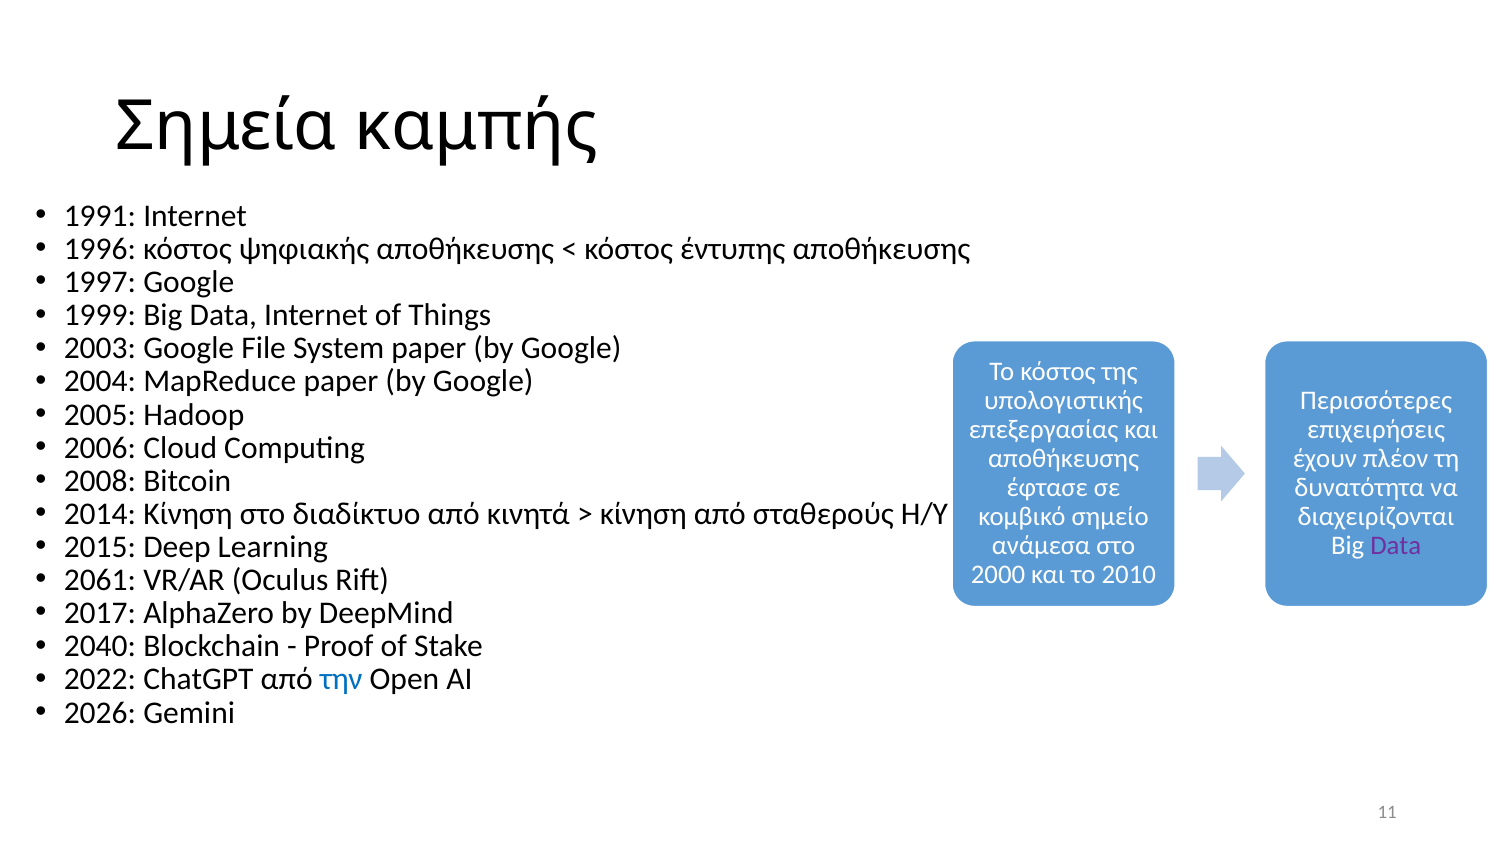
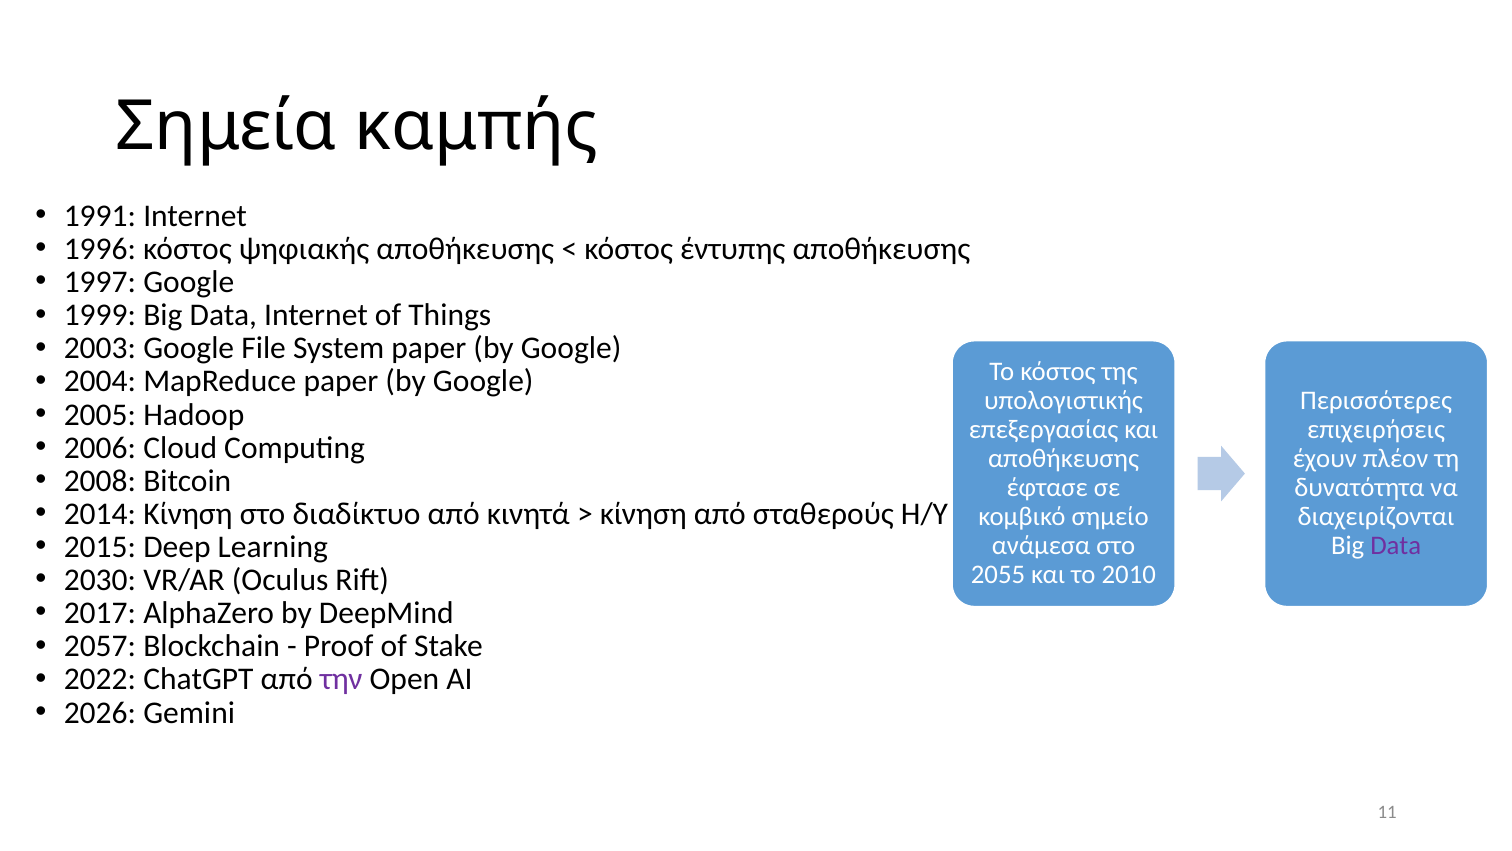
2061: 2061 -> 2030 (100, 580)
2000: 2000 -> 2055 (998, 574)
2040: 2040 -> 2057 (100, 646)
την colour: blue -> purple (341, 679)
